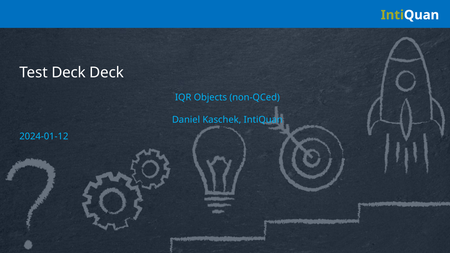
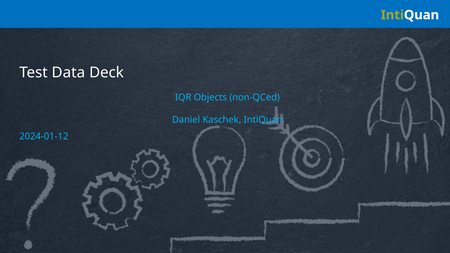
Test Deck: Deck -> Data (68, 73)
